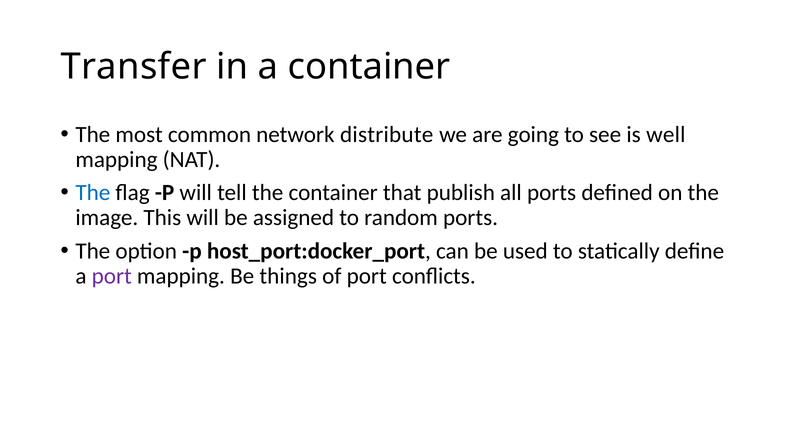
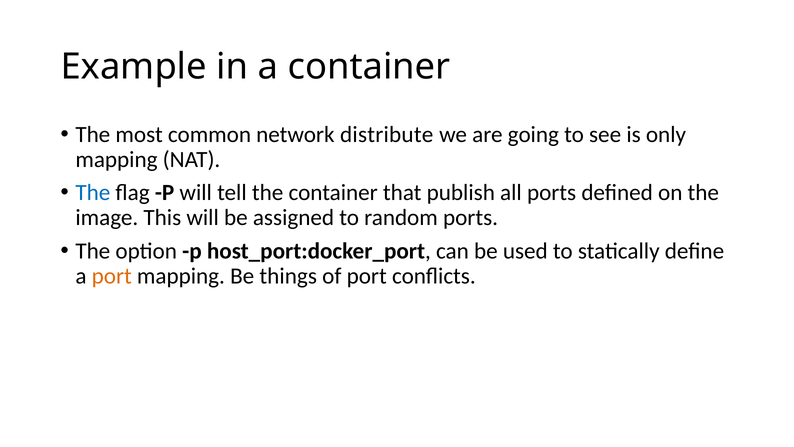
Transfer: Transfer -> Example (134, 67)
well: well -> only (666, 134)
port colour: purple -> orange (112, 276)
